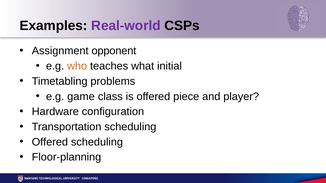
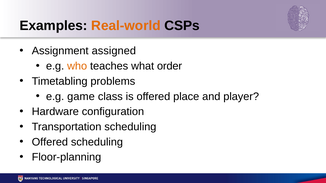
Real-world colour: purple -> orange (126, 26)
opponent: opponent -> assigned (114, 51)
initial: initial -> order (170, 66)
piece: piece -> place (186, 97)
